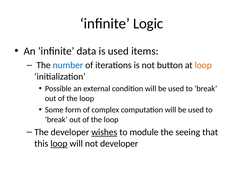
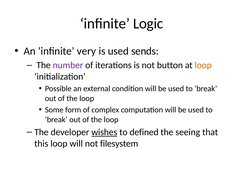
data: data -> very (86, 51)
items: items -> sends (145, 51)
number colour: blue -> purple (68, 65)
module: module -> defined (144, 132)
loop underline: present -> none (59, 143)
not developer: developer -> filesystem (119, 143)
